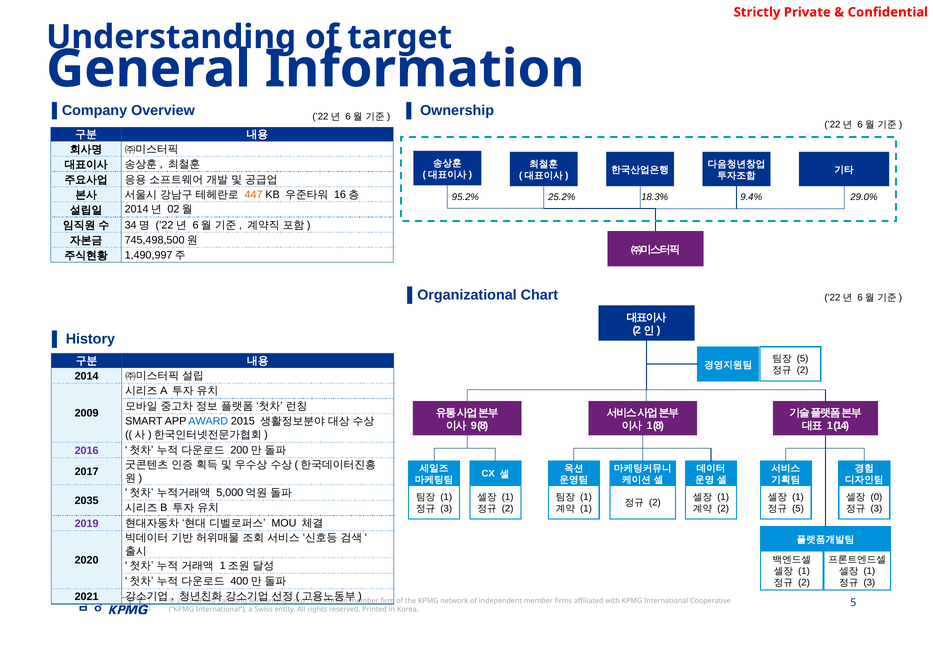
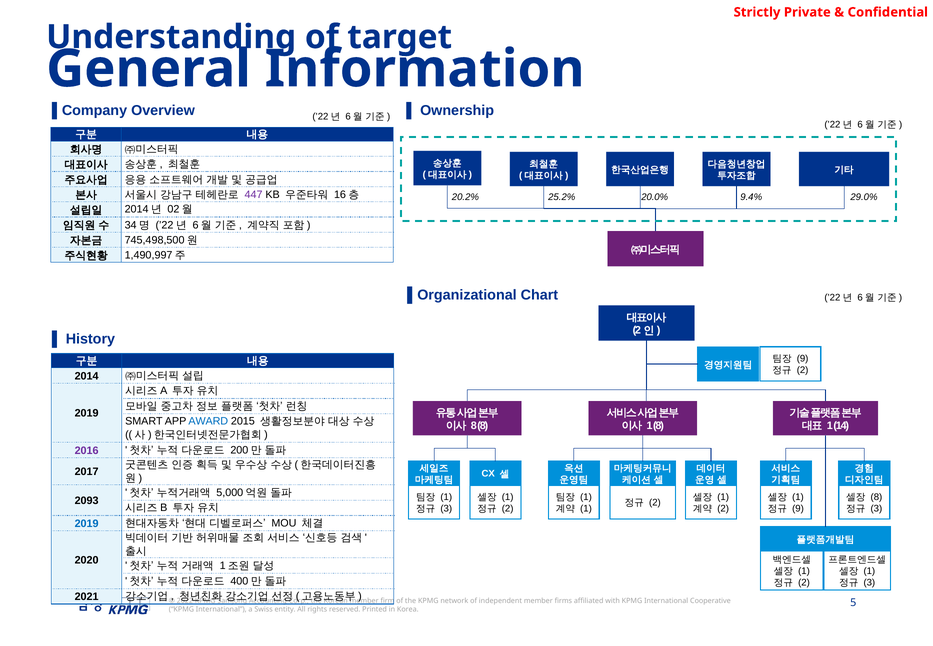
447 colour: orange -> purple (254, 195)
95.2%: 95.2% -> 20.2% (465, 197)
18.3%: 18.3% -> 20.0% (655, 197)
5: 5 -> 9 (803, 359)
2009: 2009 -> 2019 (87, 413)
9: 9 -> 8 (474, 425)
0: 0 -> 8 (876, 497)
2035: 2035 -> 2093 (87, 501)
5: 5 -> 9 (798, 508)
2019 colour: purple -> blue (87, 524)
